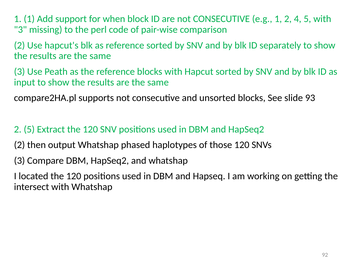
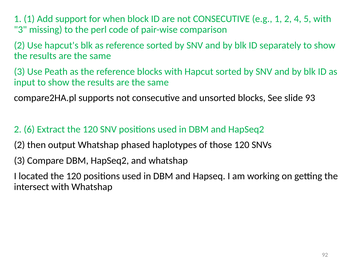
2 5: 5 -> 6 (29, 129)
